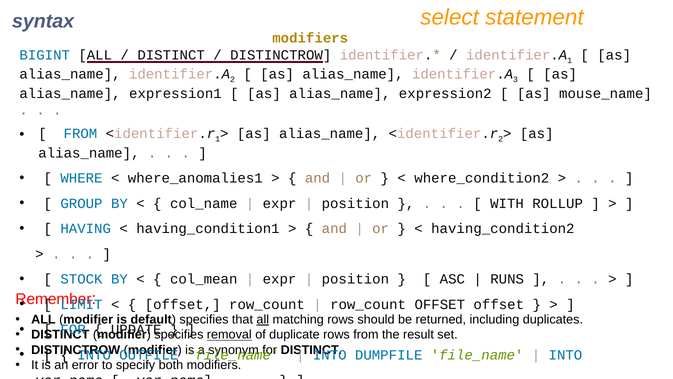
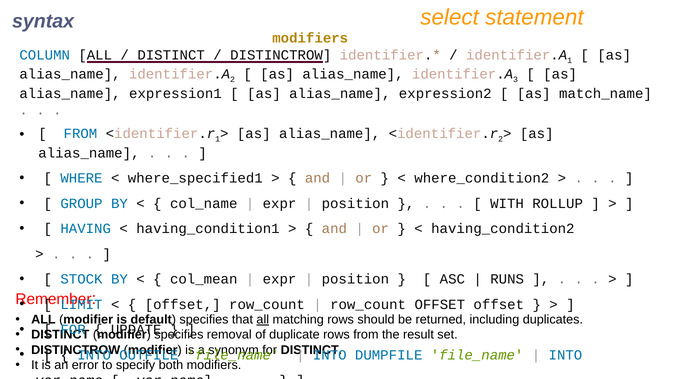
BIGINT: BIGINT -> COLUMN (45, 55)
mouse_name: mouse_name -> match_name (605, 93)
where_anomalies1: where_anomalies1 -> where_specified1 (195, 178)
removal underline: present -> none (229, 334)
